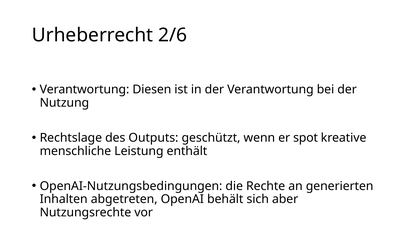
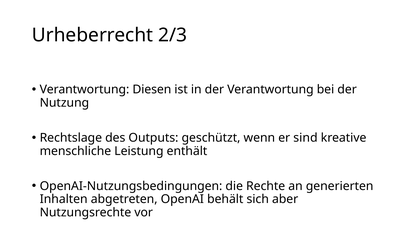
2/6: 2/6 -> 2/3 (173, 35)
spot: spot -> sind (305, 138)
